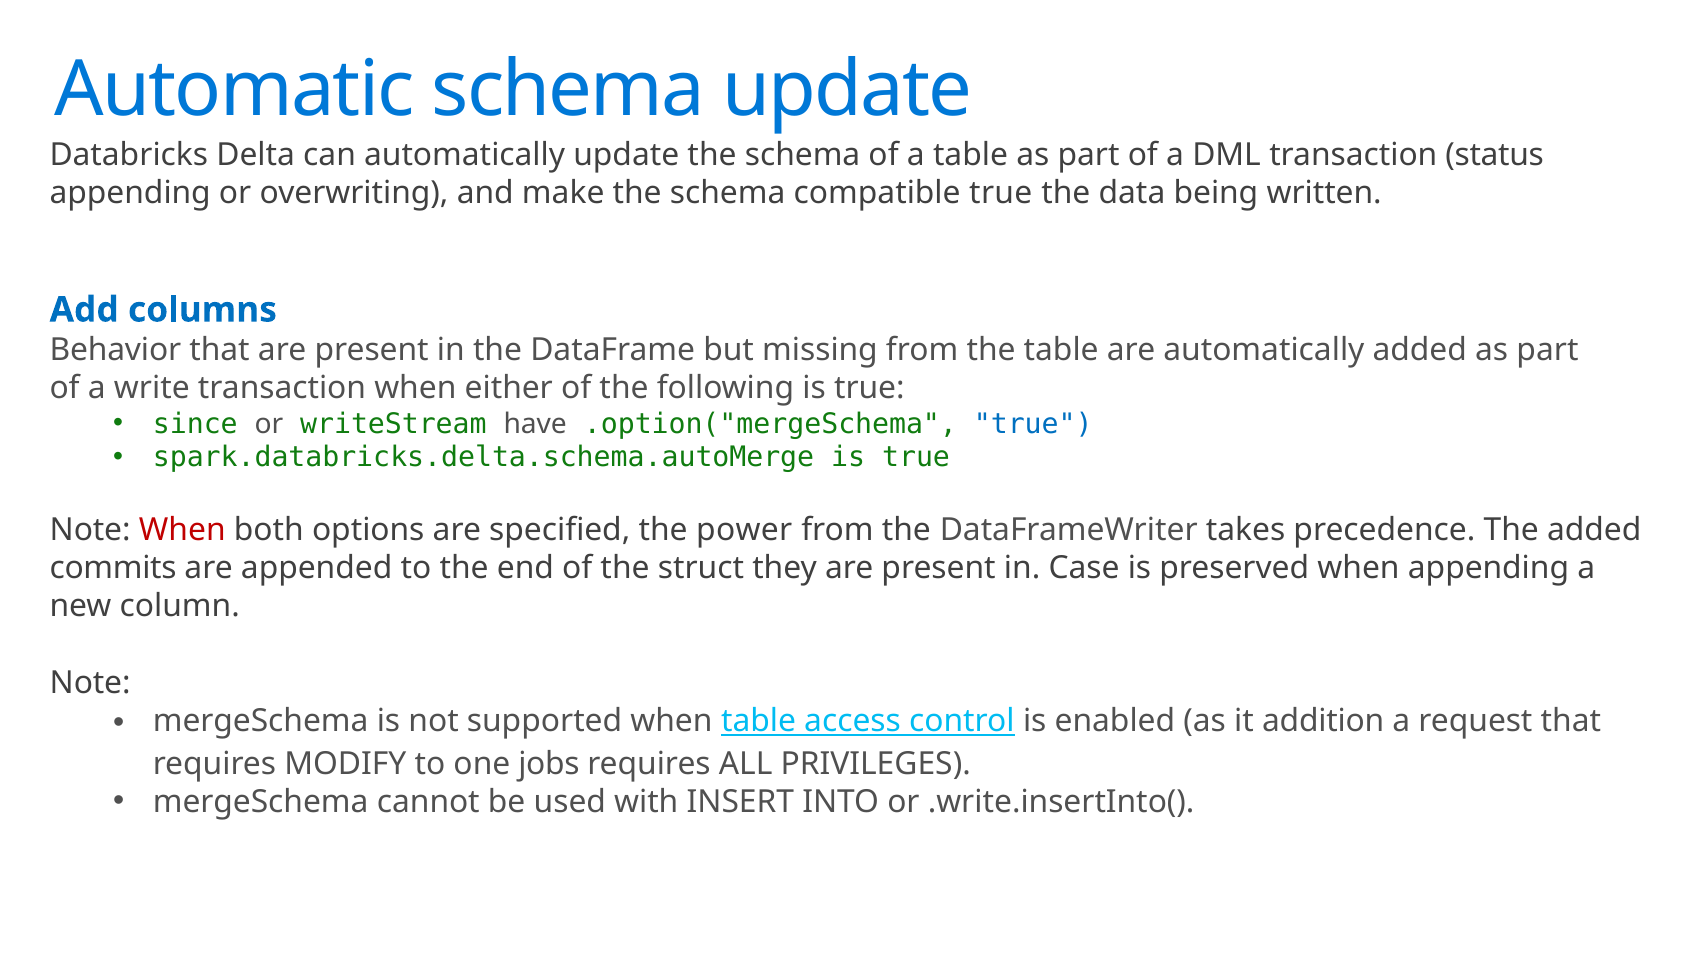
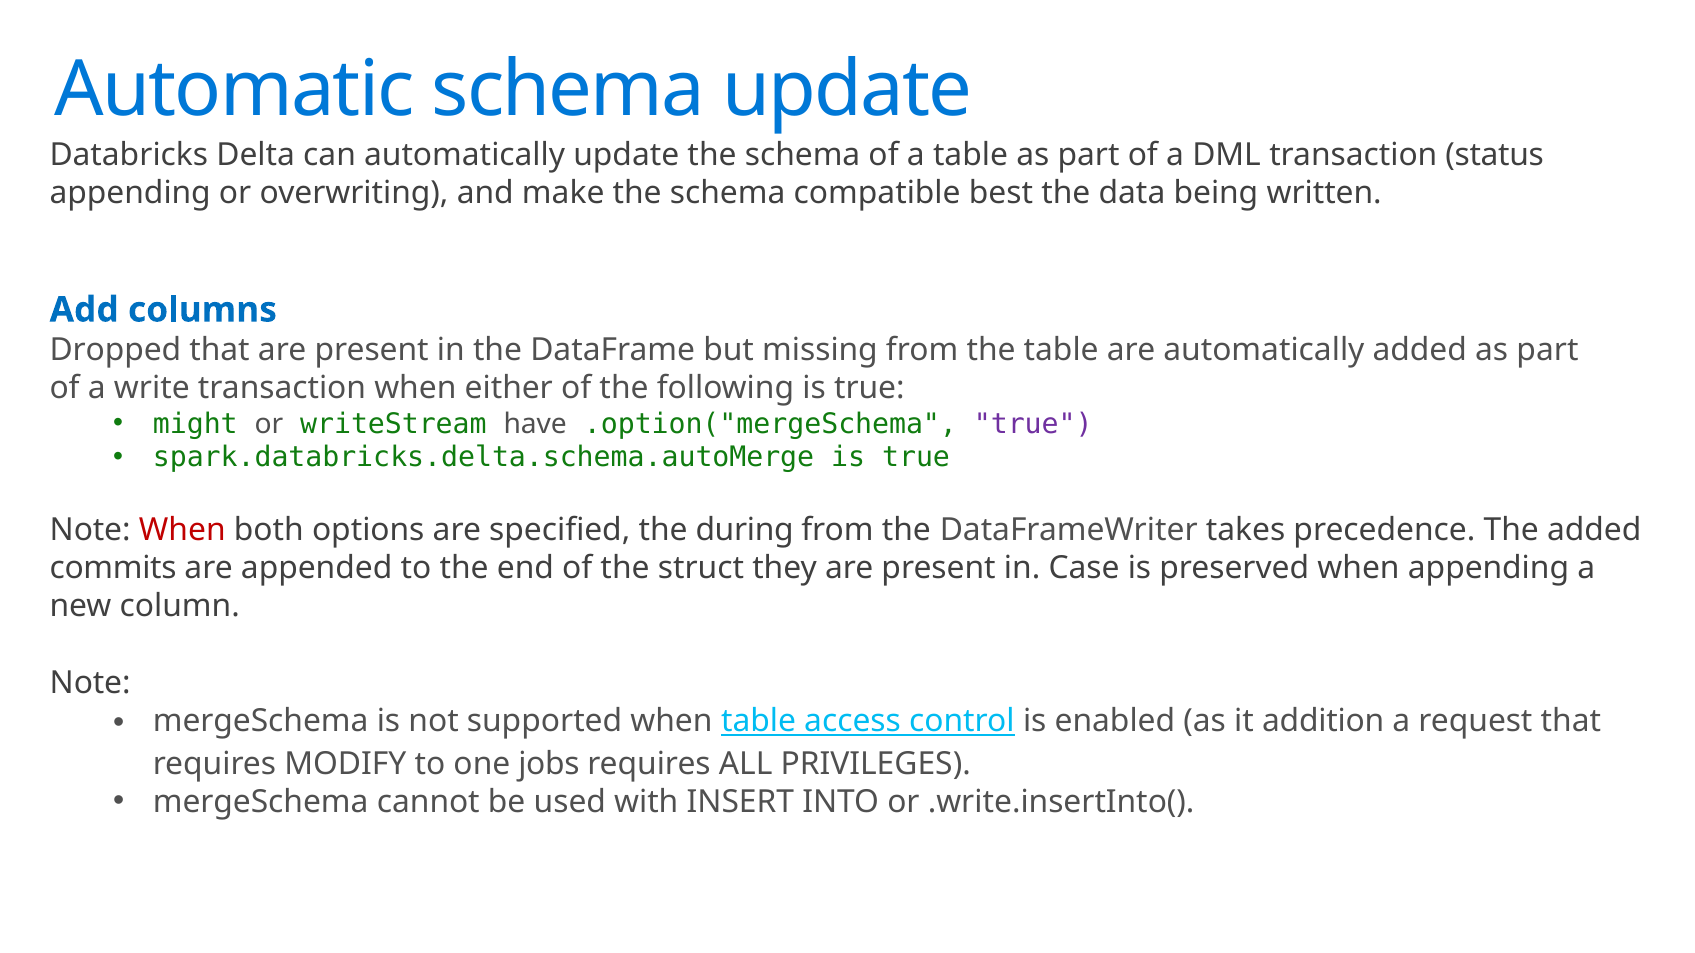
compatible true: true -> best (1001, 193)
Behavior: Behavior -> Dropped (115, 350)
since: since -> might (195, 424)
true colour: blue -> purple (1033, 424)
power: power -> during (745, 530)
